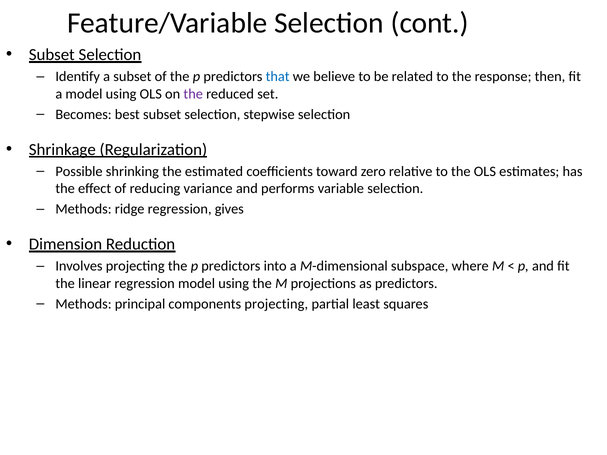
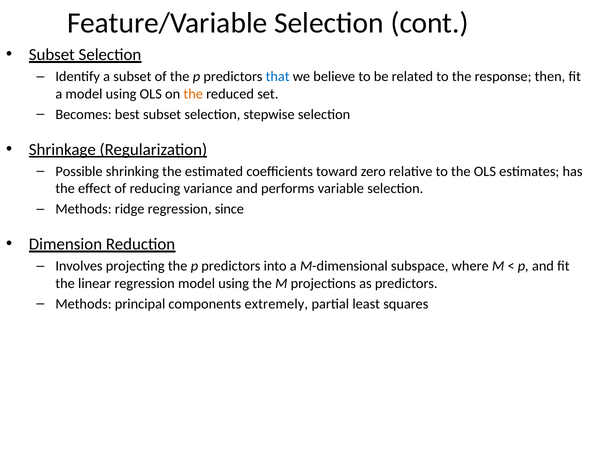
the colour: purple -> orange (193, 94)
gives: gives -> since (229, 209)
components projecting: projecting -> extremely (276, 304)
